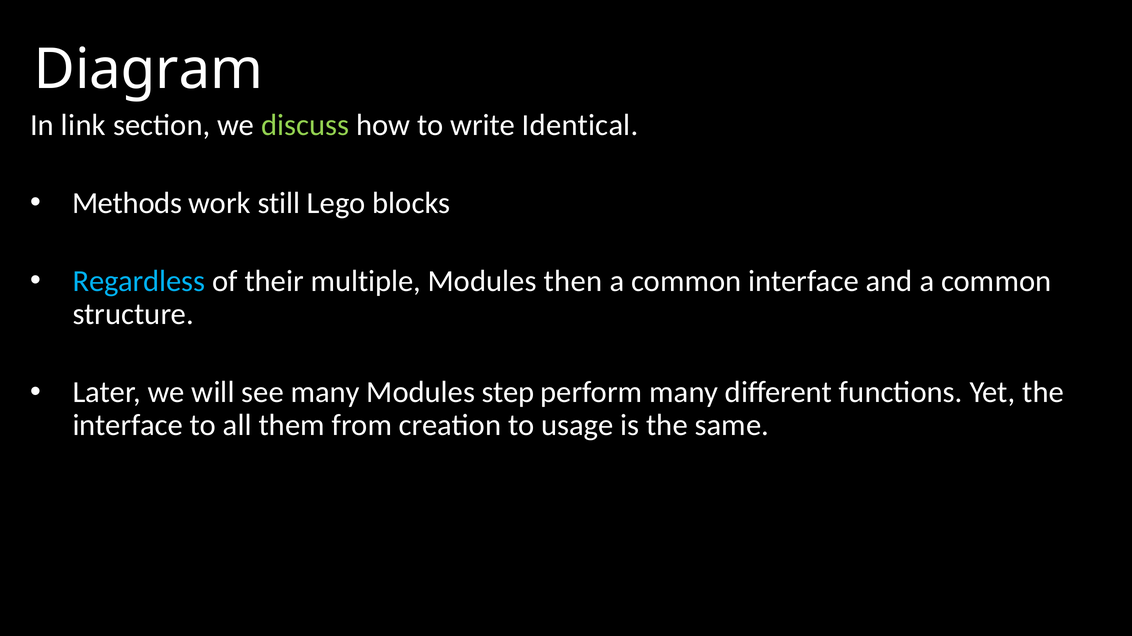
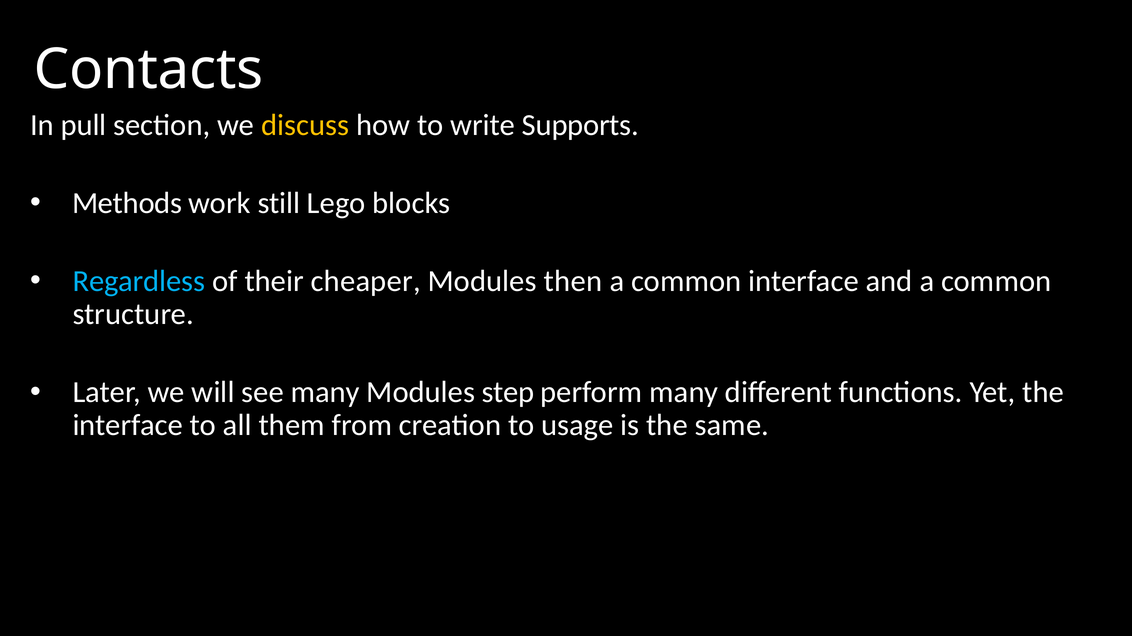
Diagram: Diagram -> Contacts (149, 70)
link: link -> pull (84, 125)
discuss colour: light green -> yellow (305, 125)
Identical: Identical -> Supports (580, 125)
multiple: multiple -> cheaper (366, 281)
